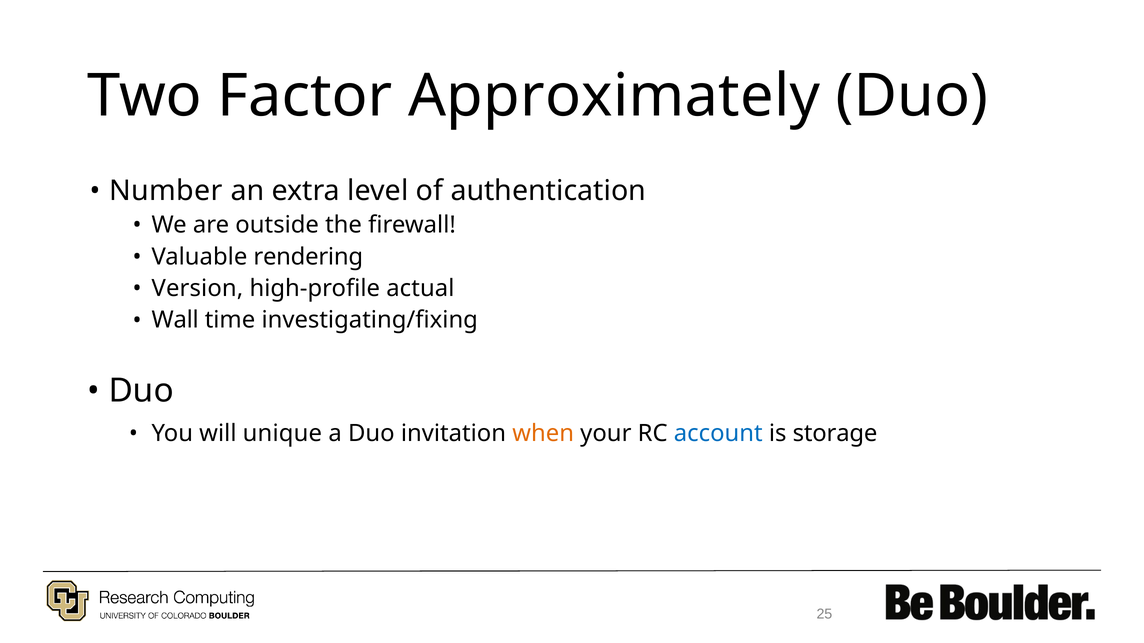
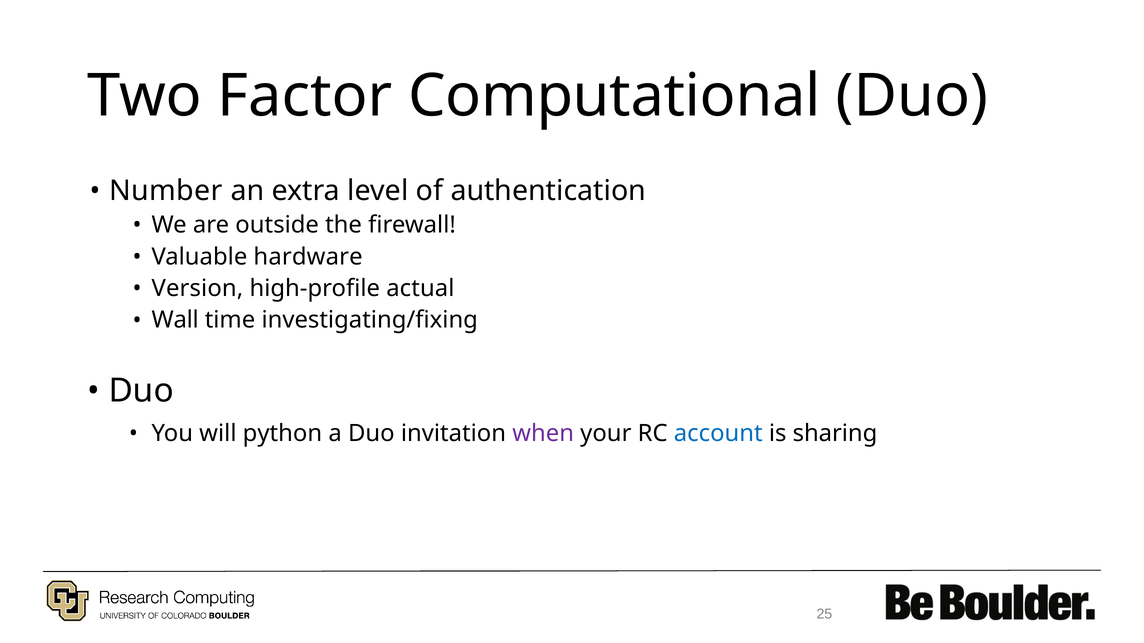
Approximately: Approximately -> Computational (614, 96)
rendering: rendering -> hardware (308, 257)
unique: unique -> python (282, 434)
when colour: orange -> purple (543, 434)
storage: storage -> sharing (835, 434)
